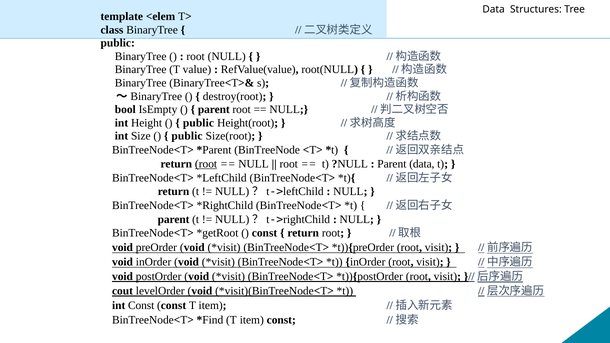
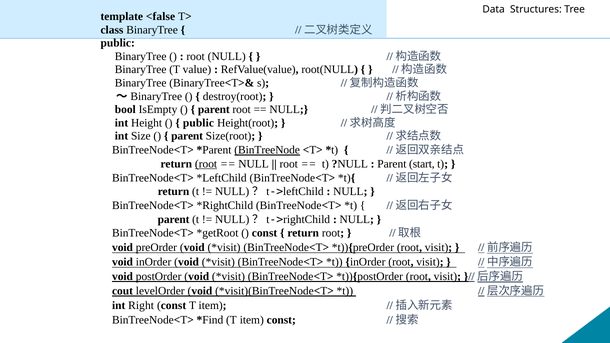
<elem: <elem -> <false (161, 17)
public: public -> parent (187, 136)
BinTreeNode underline: none -> present (267, 150)
Parent data: data -> start (422, 164)
int Const: Const -> Right (141, 305)
